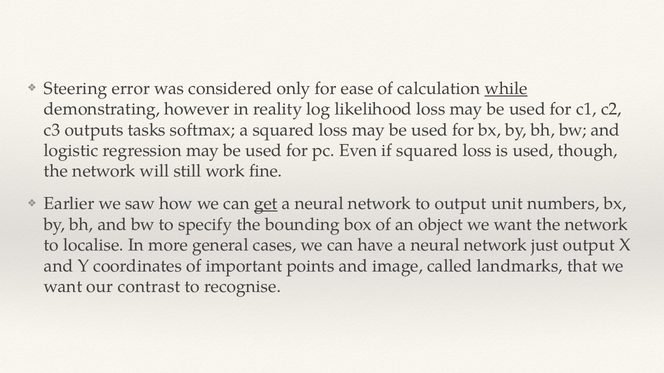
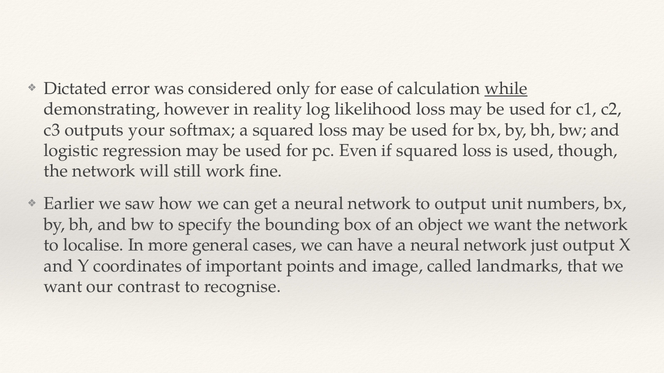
Steering: Steering -> Dictated (76, 89)
tasks: tasks -> your (147, 130)
get underline: present -> none (266, 204)
